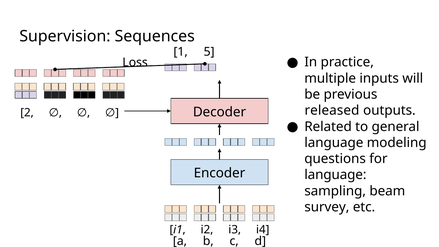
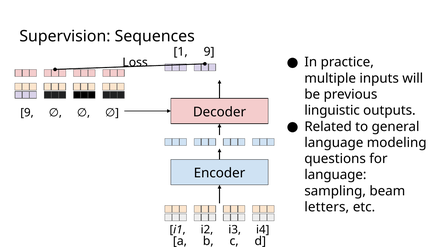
1 5: 5 -> 9 (209, 52)
released: released -> linguistic (332, 110)
2: 2 -> 9 (27, 113)
survey: survey -> letters (327, 207)
